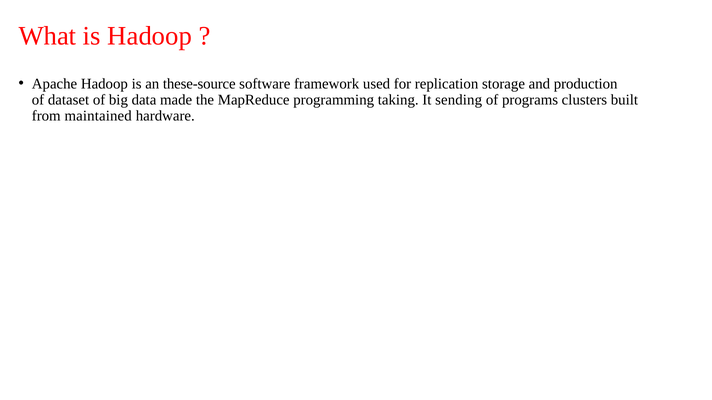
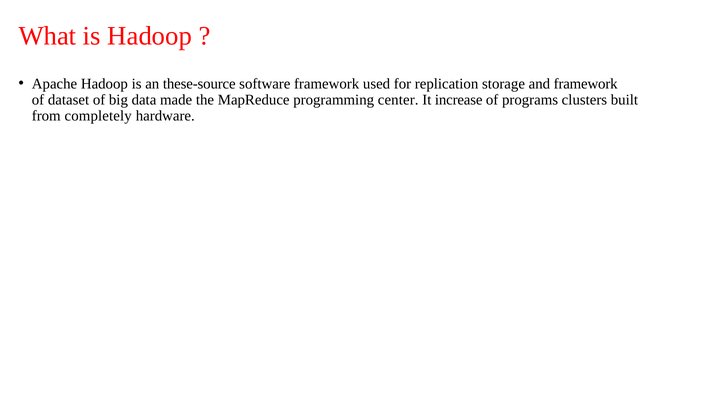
and production: production -> framework (586, 84)
taking: taking -> center (398, 100)
sending: sending -> increase (459, 100)
maintained: maintained -> completely (98, 116)
